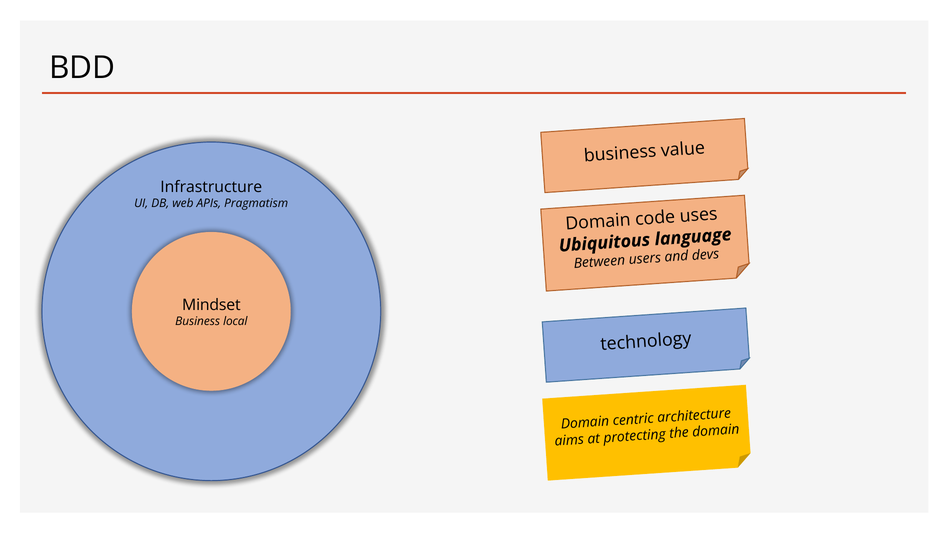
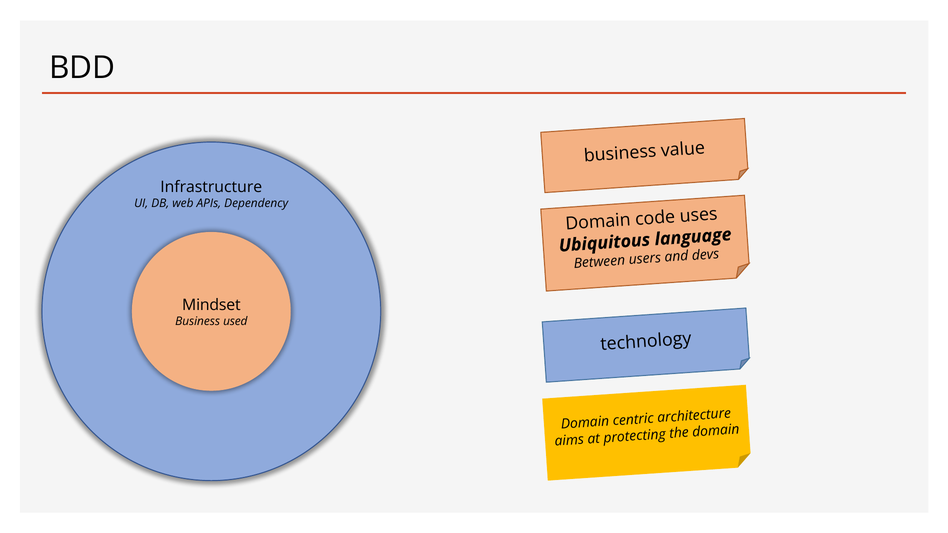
Pragmatism: Pragmatism -> Dependency (256, 203)
local: local -> used (235, 322)
